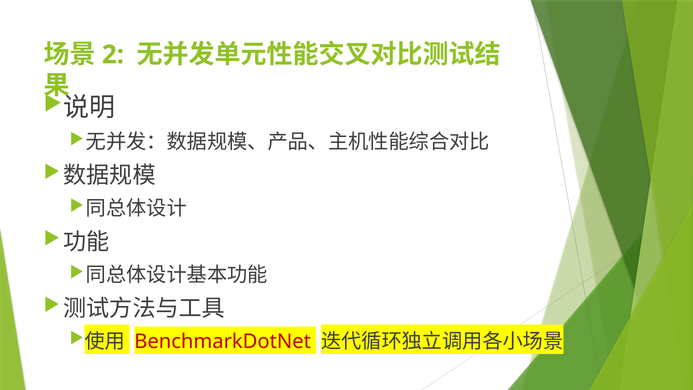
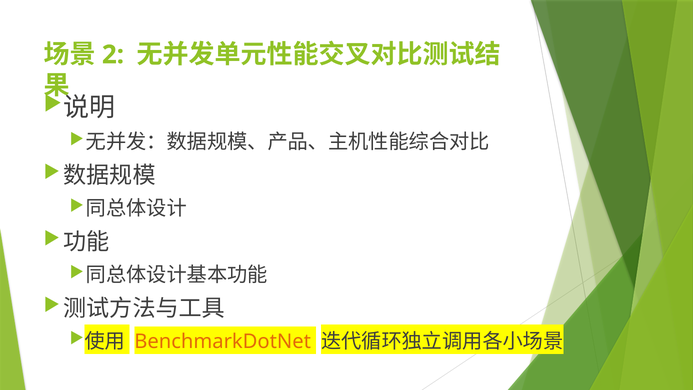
BenchmarkDotNet colour: red -> orange (223, 341)
